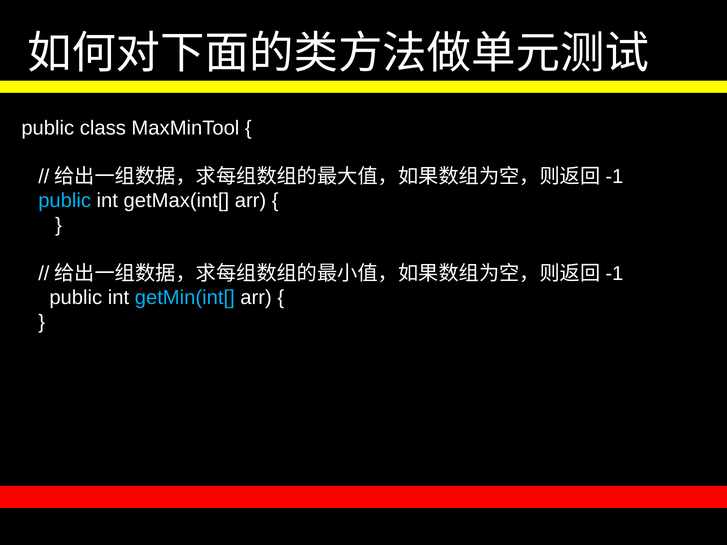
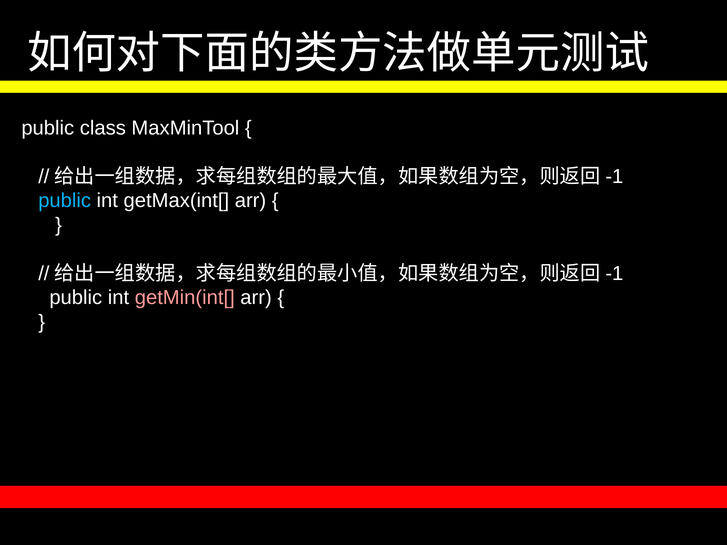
getMin(int[ colour: light blue -> pink (185, 298)
